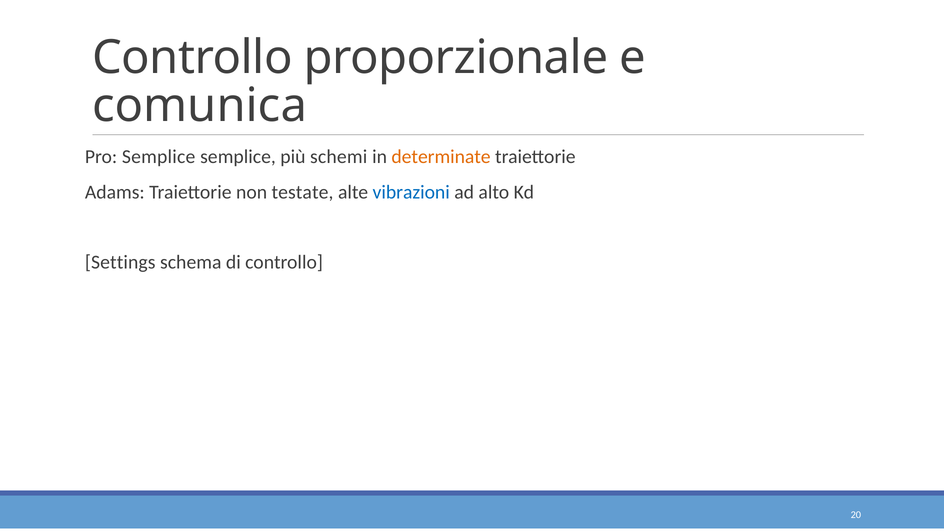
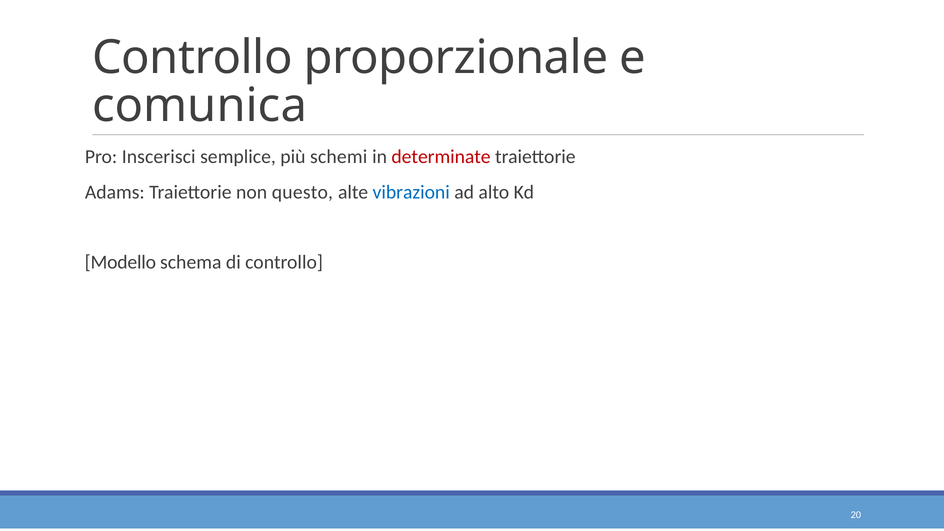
Pro Semplice: Semplice -> Inscerisci (159, 157)
determinate colour: orange -> red (441, 157)
testate: testate -> questo (302, 192)
Settings: Settings -> Modello (120, 262)
